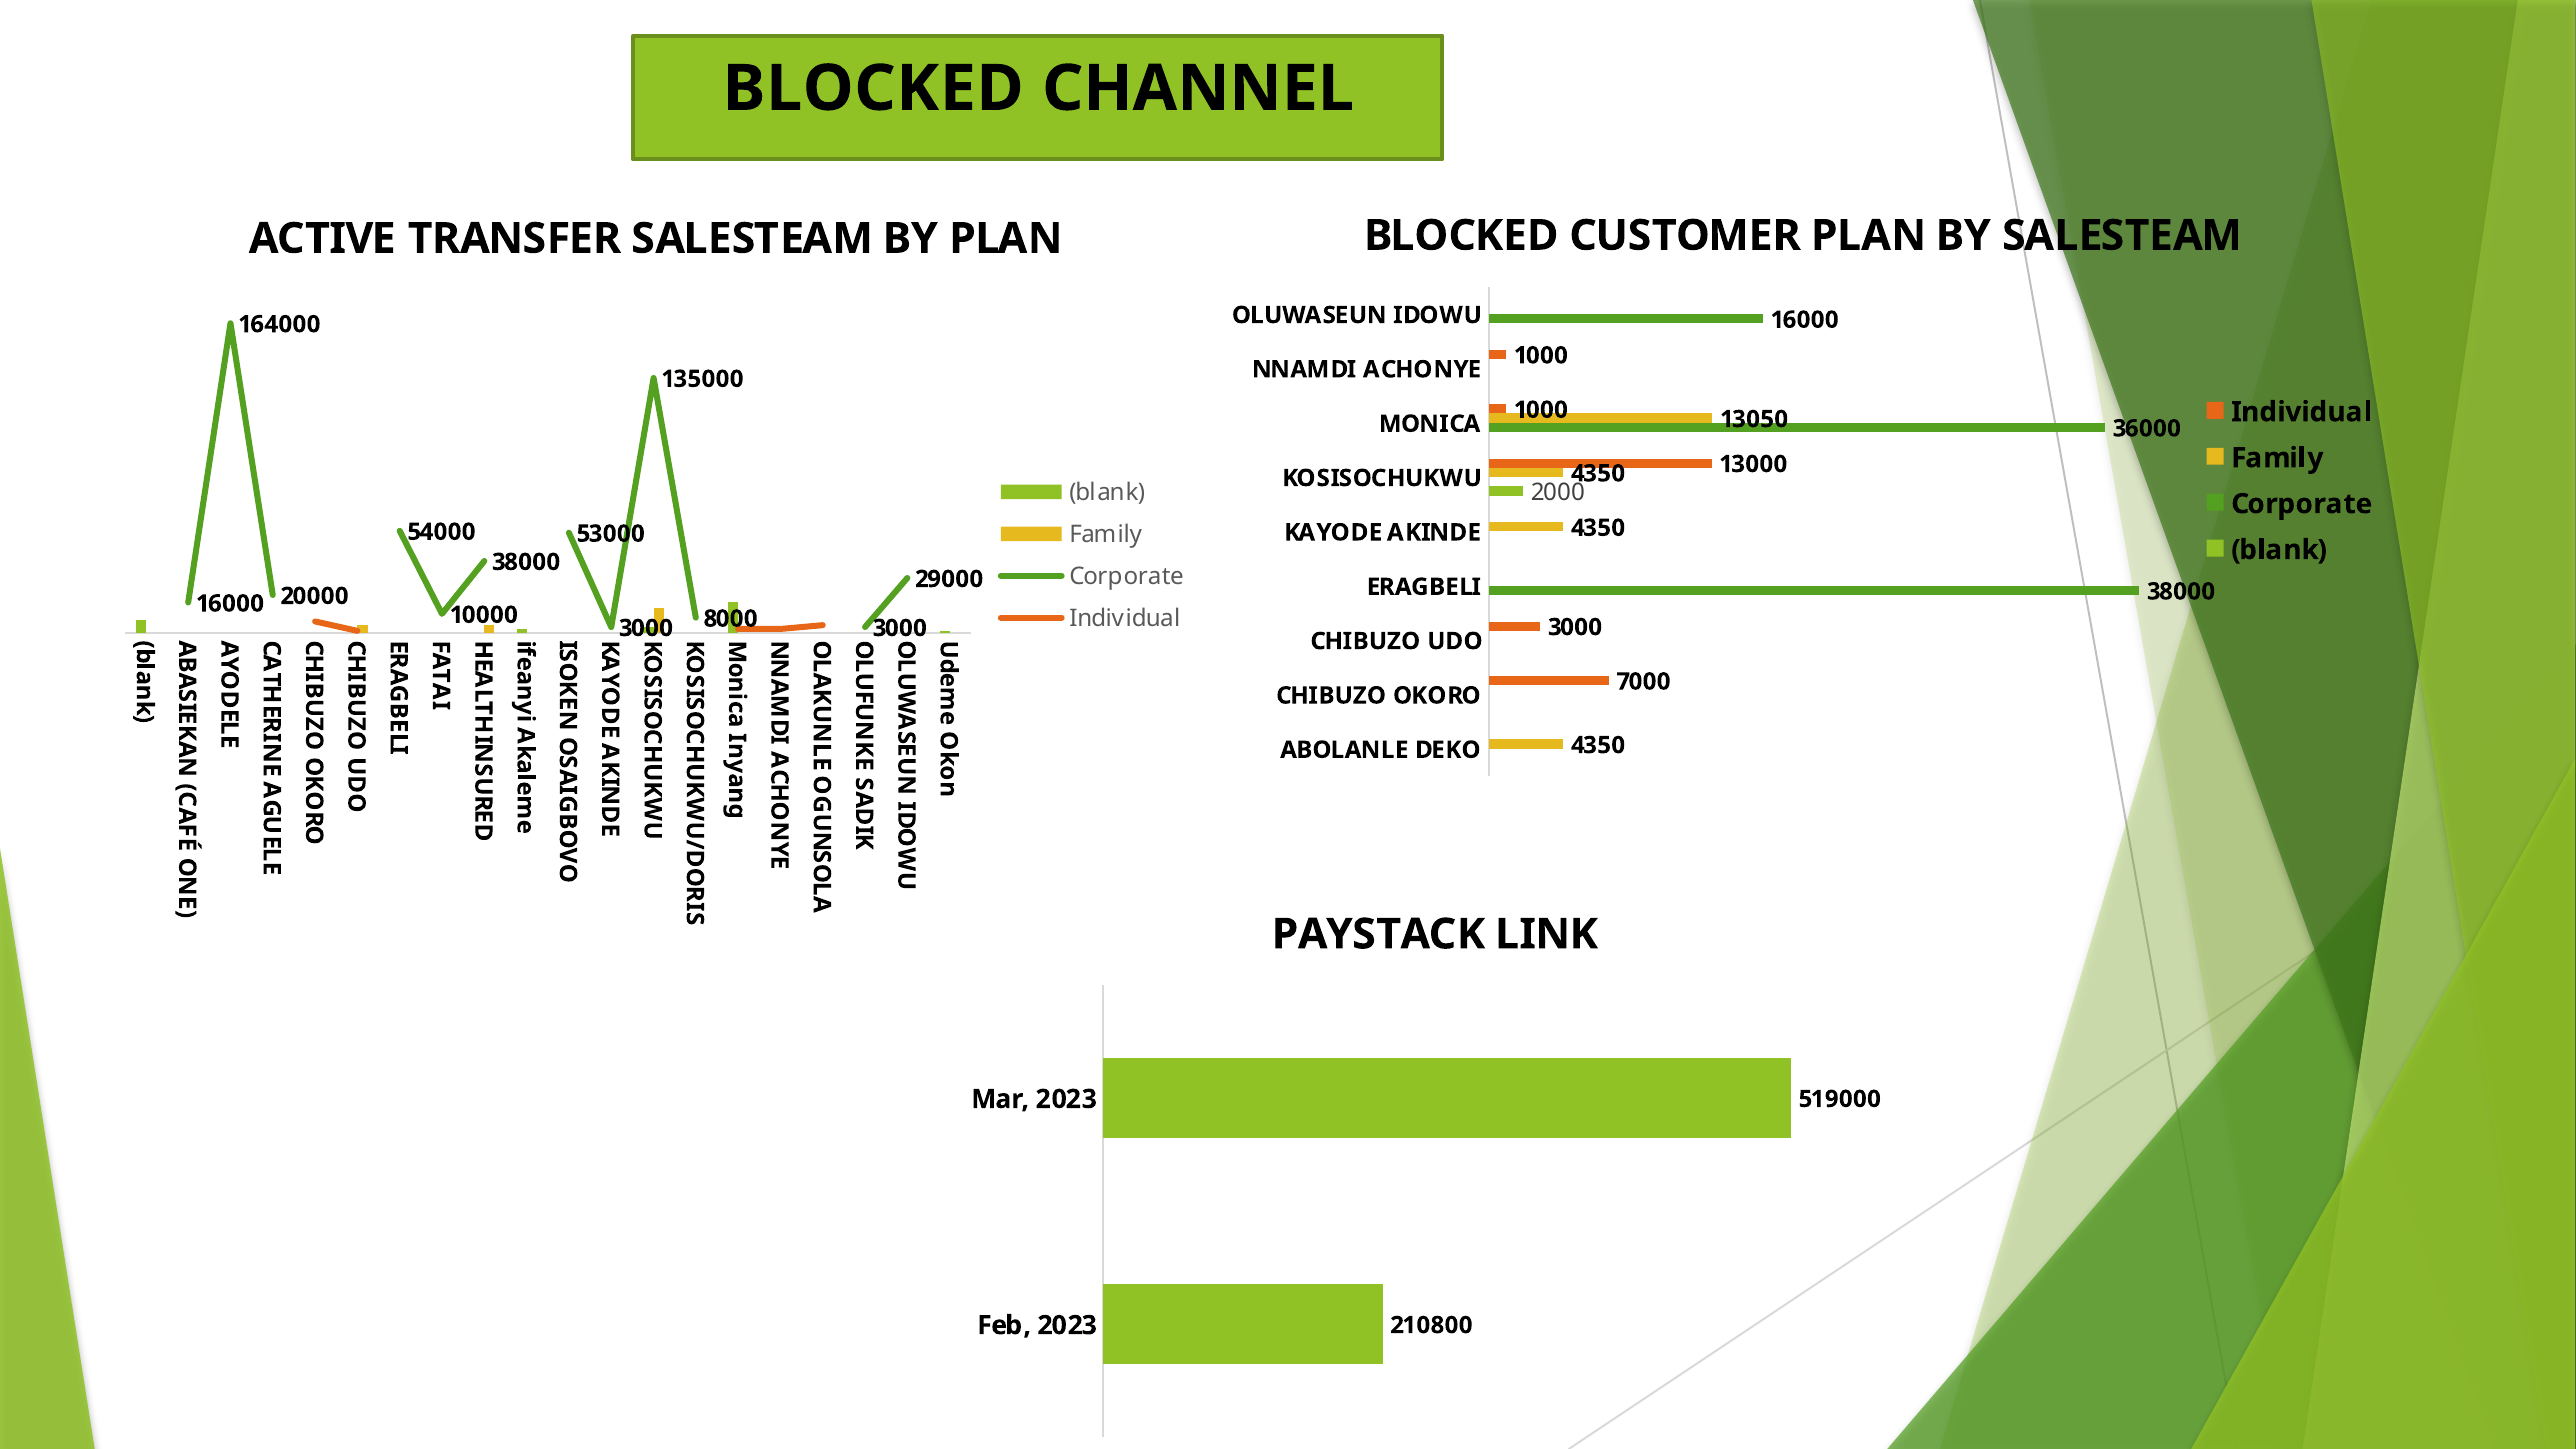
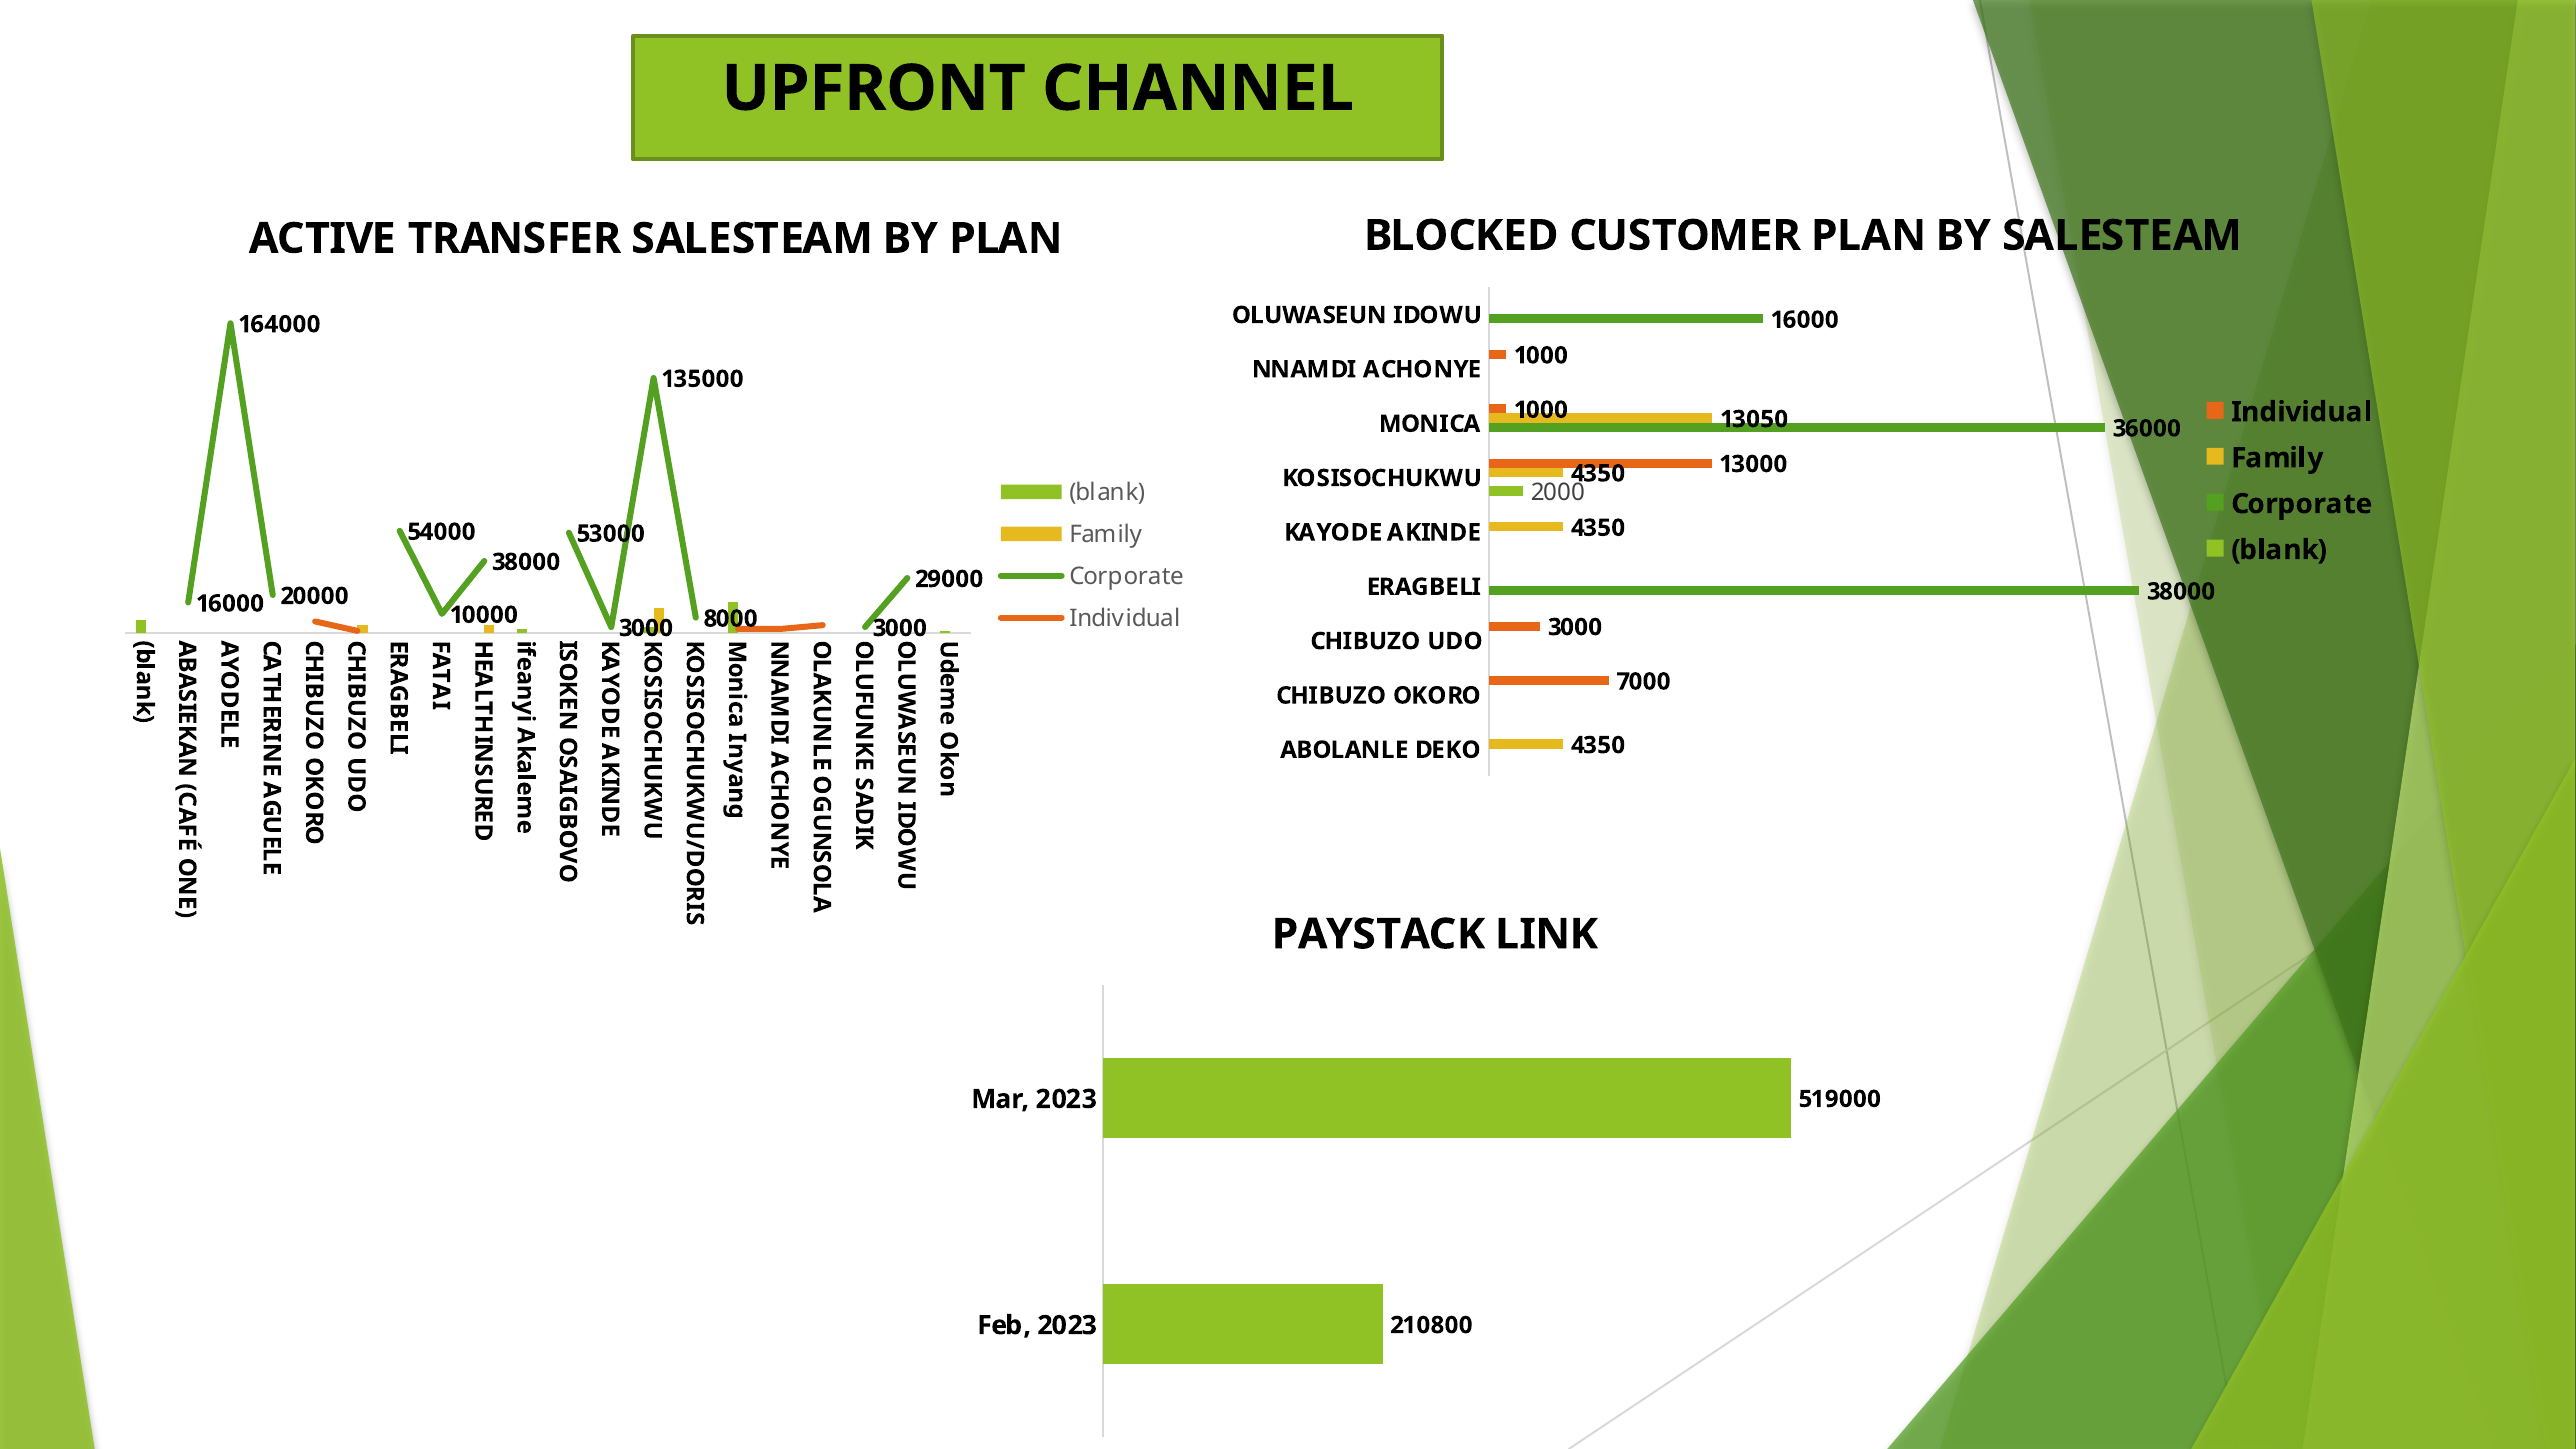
BLOCKED: BLOCKED -> UPFRONT (874, 89)
